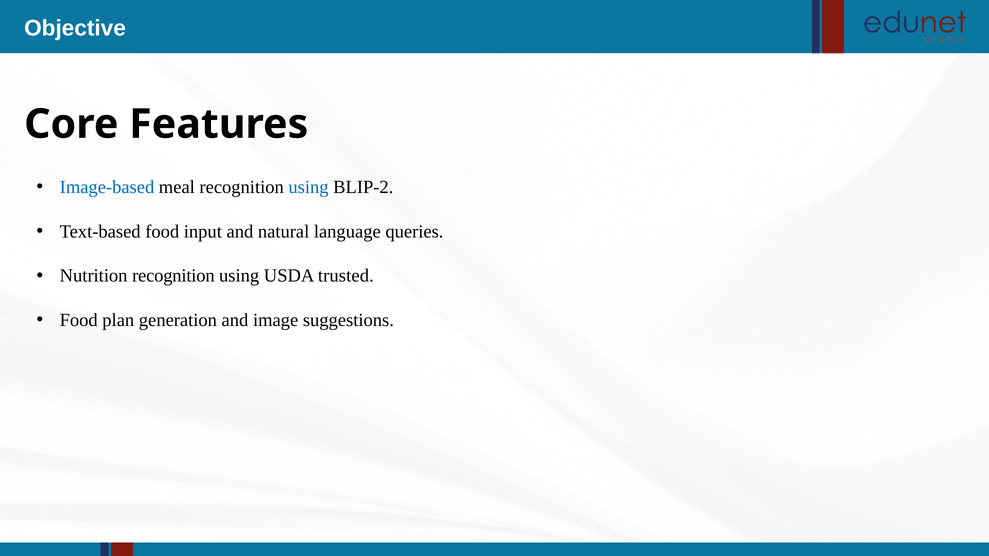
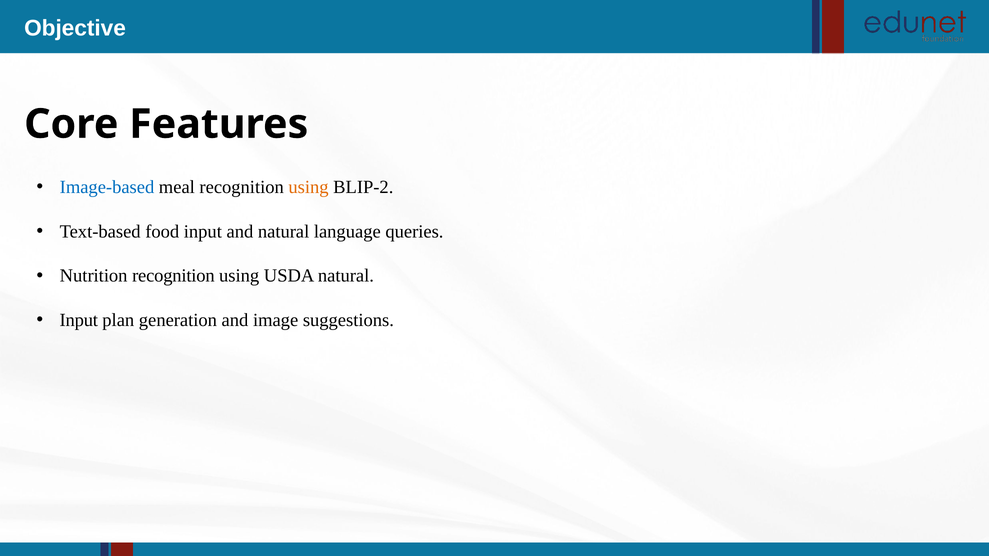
using colour: blue -> orange (309, 187)
USDA trusted: trusted -> natural (346, 276)
Food: Food -> Input (79, 321)
